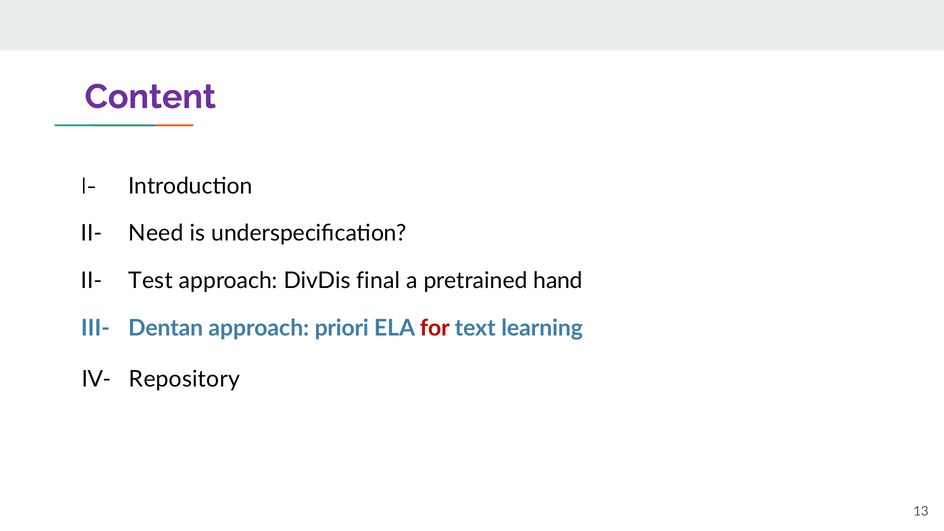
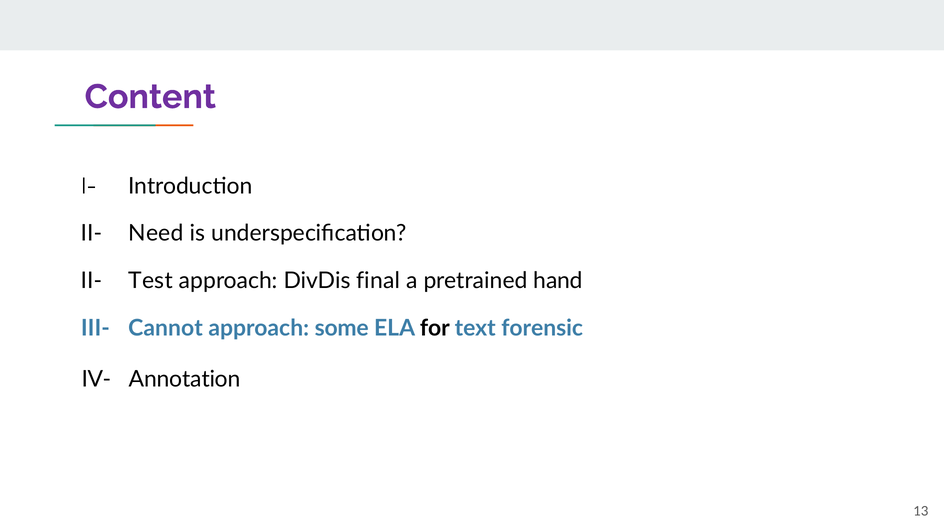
Dentan: Dentan -> Cannot (166, 328)
priori: priori -> some (342, 328)
for colour: red -> black (435, 328)
learning: learning -> forensic (542, 328)
Repository: Repository -> Annotation (185, 379)
